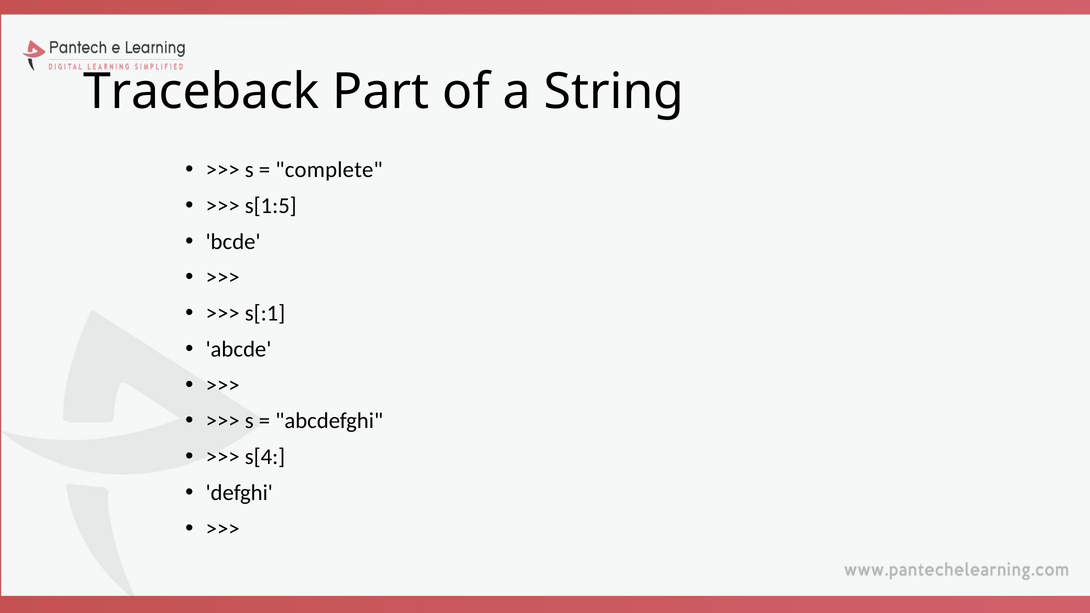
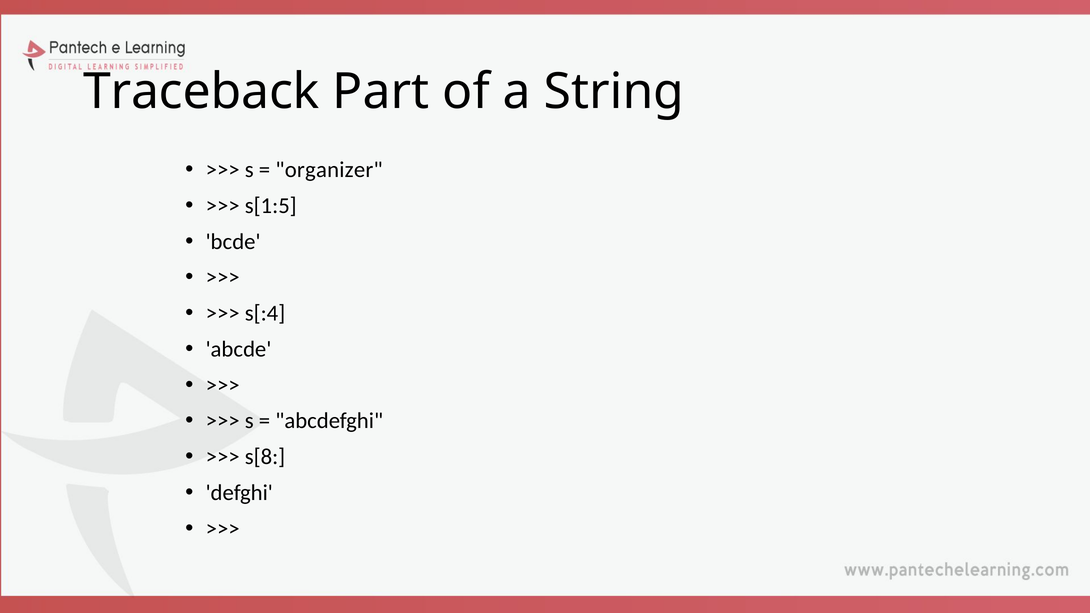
complete: complete -> organizer (329, 170)
s[:1: s[:1 -> s[:4 (265, 313)
s[4: s[4 -> s[8 (265, 457)
